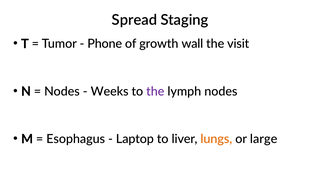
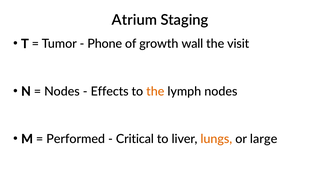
Spread: Spread -> Atrium (134, 20)
Weeks: Weeks -> Effects (110, 91)
the colour: purple -> orange (155, 91)
Esophagus: Esophagus -> Performed (76, 139)
Laptop: Laptop -> Critical (135, 139)
